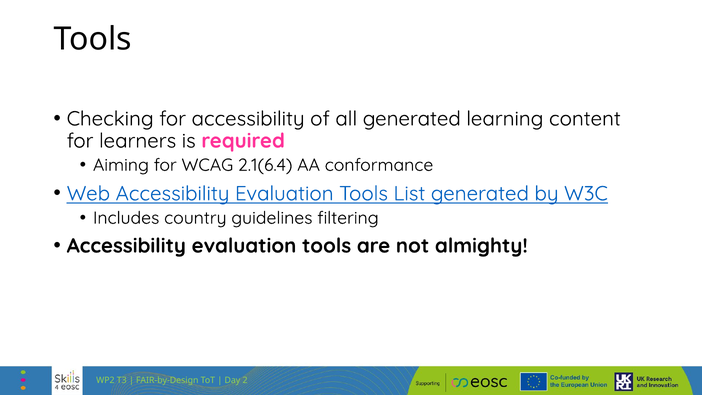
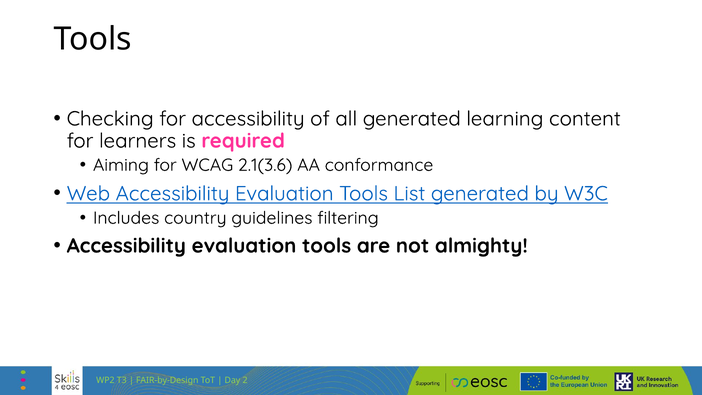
2.1(6.4: 2.1(6.4 -> 2.1(3.6 (265, 165)
